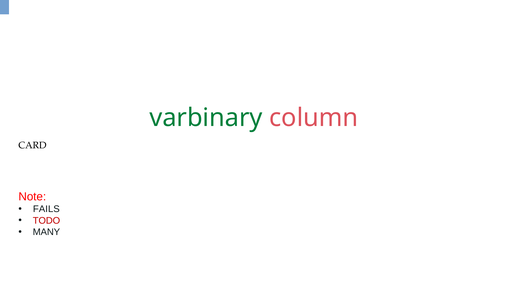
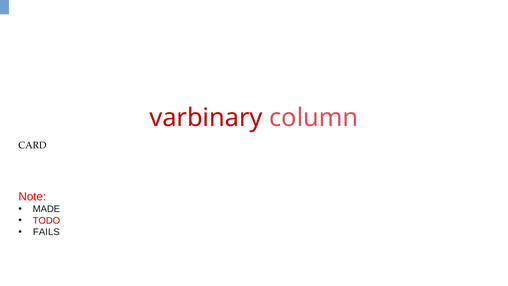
varbinary colour: green -> red (206, 118)
FAILS: FAILS -> MADE (46, 209)
MANY: MANY -> FAILS (46, 232)
